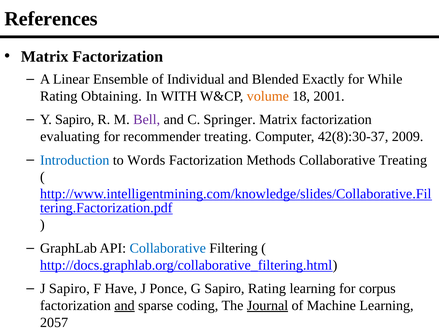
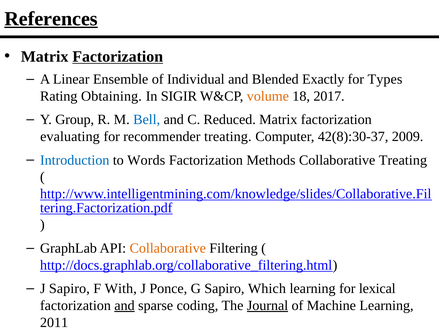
References underline: none -> present (51, 19)
Factorization underline: none -> present (118, 56)
While: While -> Types (385, 79)
WITH: WITH -> SIGIR (179, 96)
2001: 2001 -> 2017 (329, 96)
Y Sapiro: Sapiro -> Group (75, 119)
Bell colour: purple -> blue (147, 119)
Springer: Springer -> Reduced (230, 119)
Collaborative colour: blue -> orange (168, 248)
Have: Have -> With (121, 288)
Sapiro Rating: Rating -> Which (267, 288)
corpus: corpus -> lexical (377, 288)
2057: 2057 -> 2011 (54, 322)
